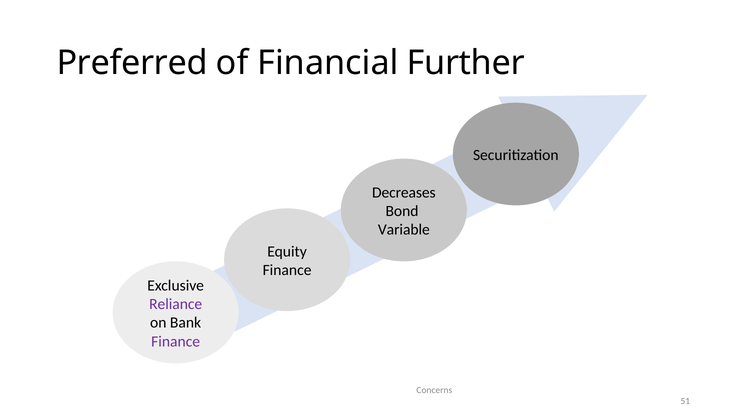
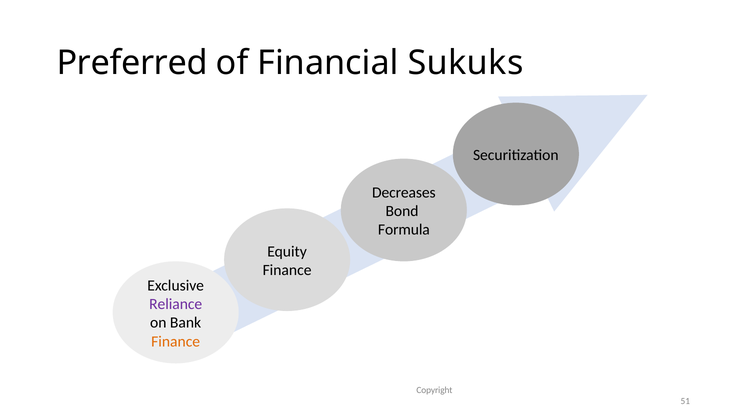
Further: Further -> Sukuks (466, 63)
Variable: Variable -> Formula (404, 230)
Finance colour: purple -> orange (176, 342)
Concerns: Concerns -> Copyright (434, 390)
